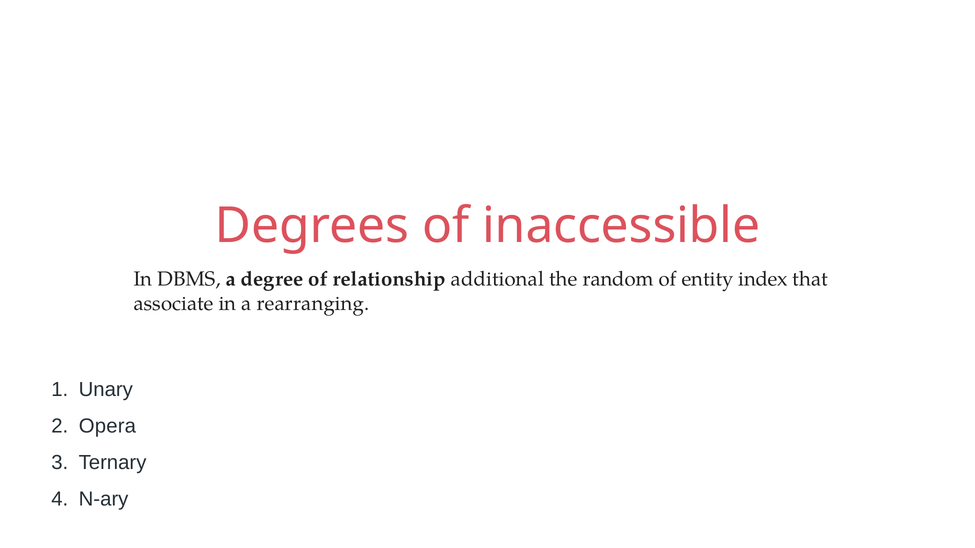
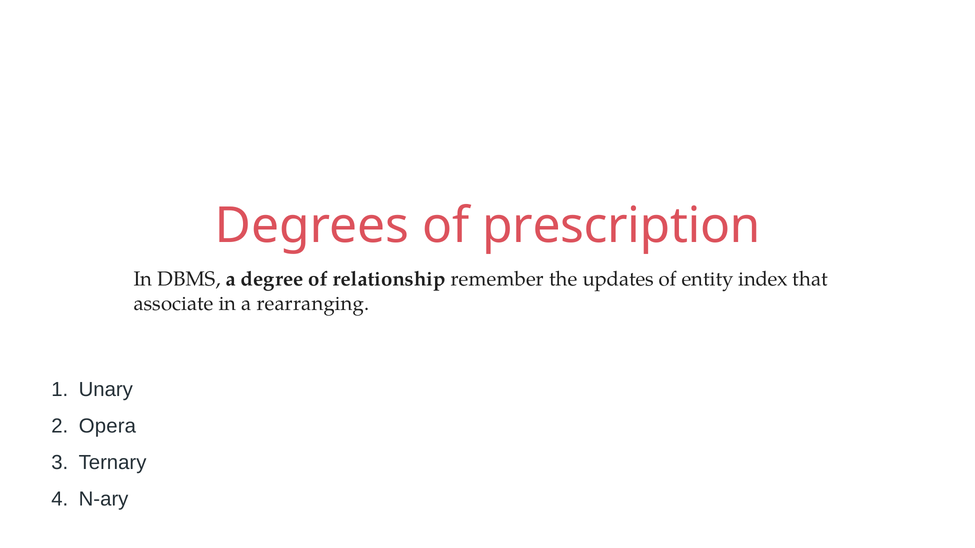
inaccessible: inaccessible -> prescription (621, 226)
additional: additional -> remember (497, 279)
random: random -> updates (618, 279)
